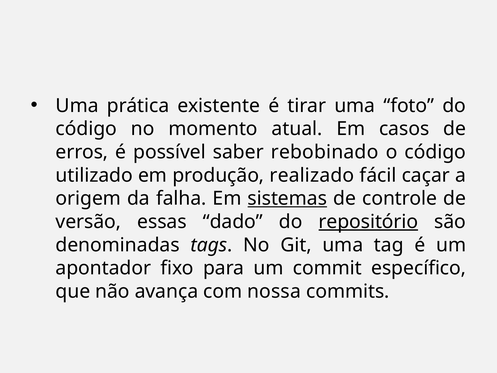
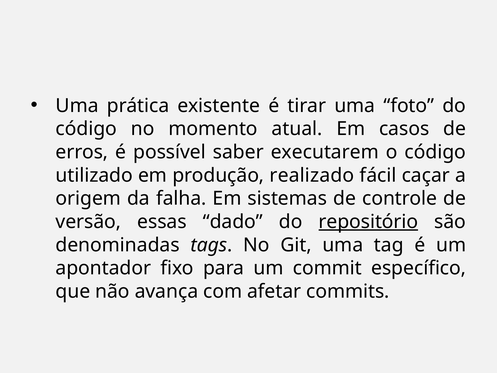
rebobinado: rebobinado -> executarem (325, 152)
sistemas underline: present -> none (287, 198)
nossa: nossa -> afetar (274, 291)
